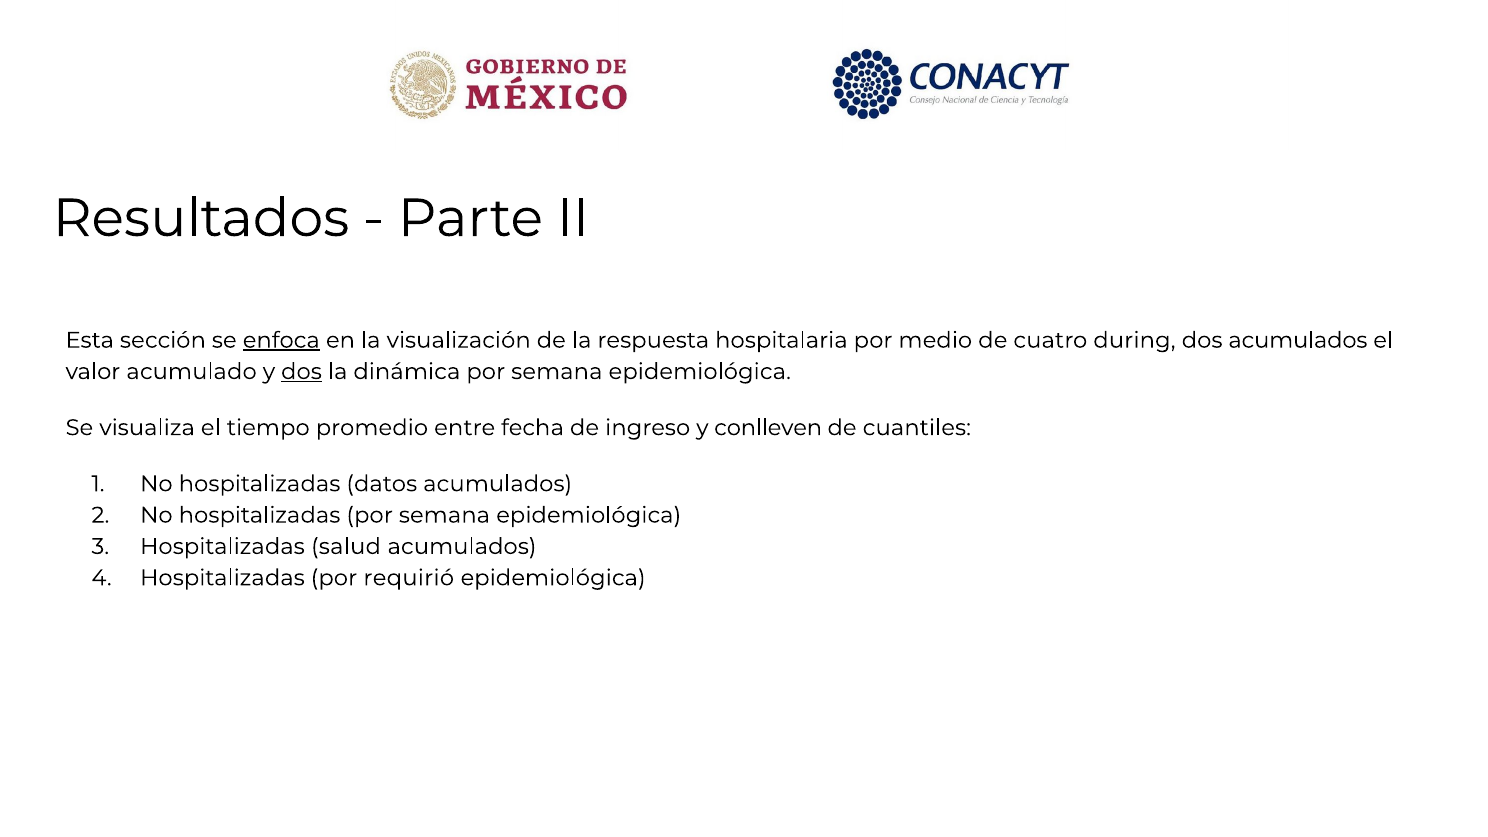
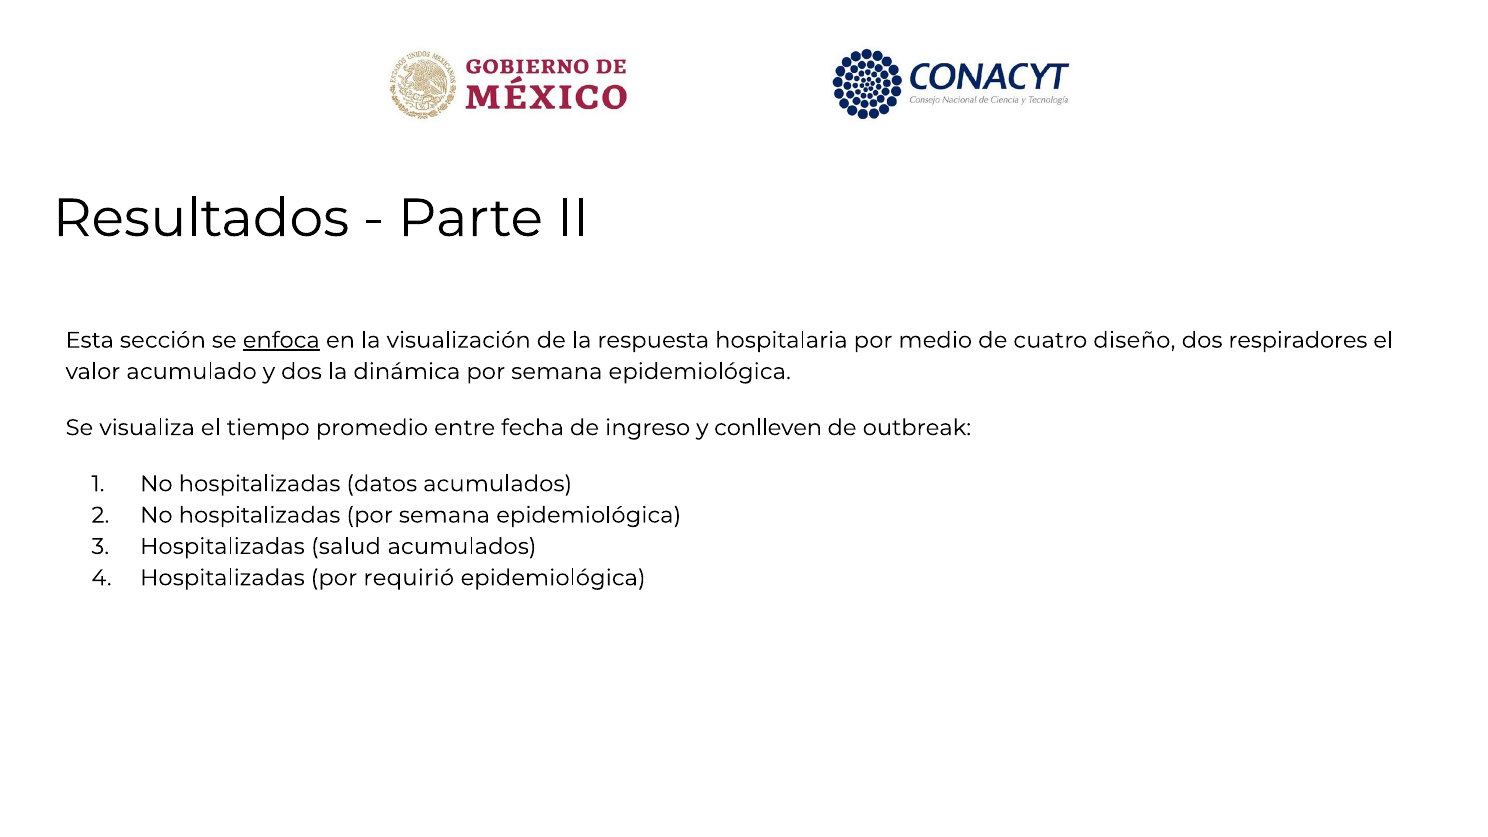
during: during -> diseño (1134, 340)
dos acumulados: acumulados -> respiradores (1298, 340)
dos underline: present -> none (301, 372)
cuantiles: cuantiles -> outbreak (917, 428)
